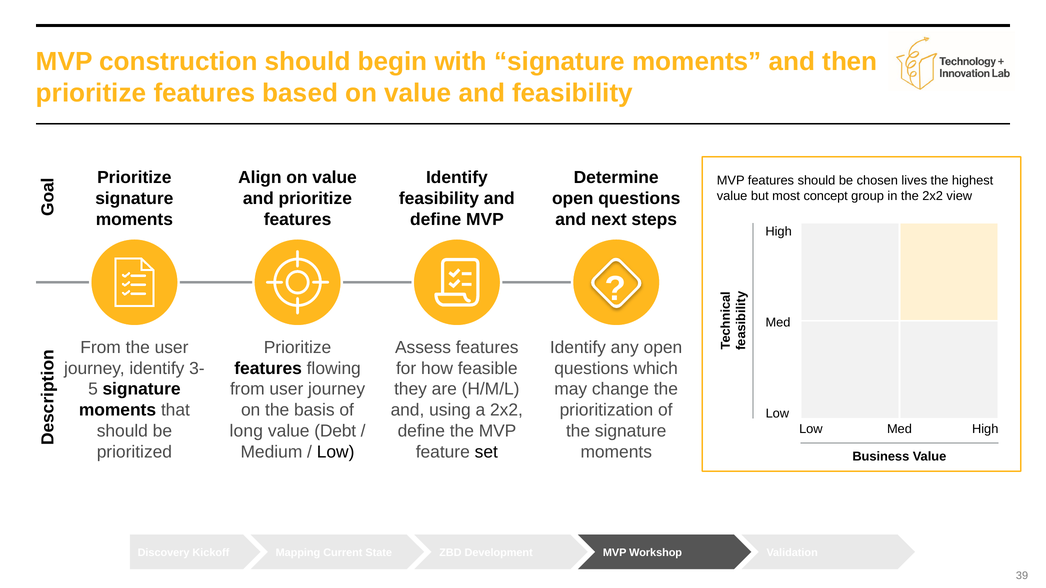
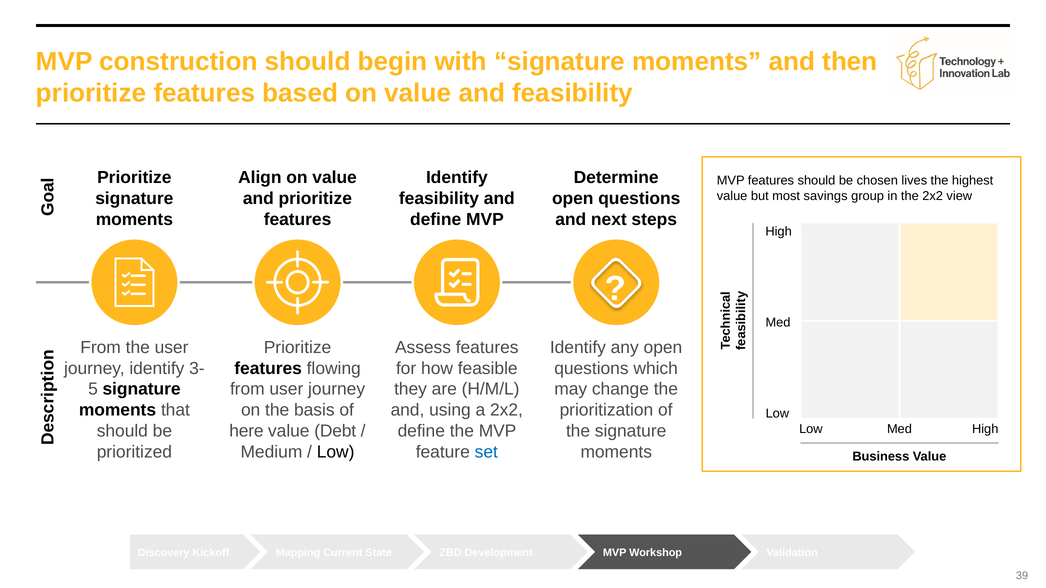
concept: concept -> savings (826, 196)
long: long -> here (246, 431)
set colour: black -> blue (486, 452)
